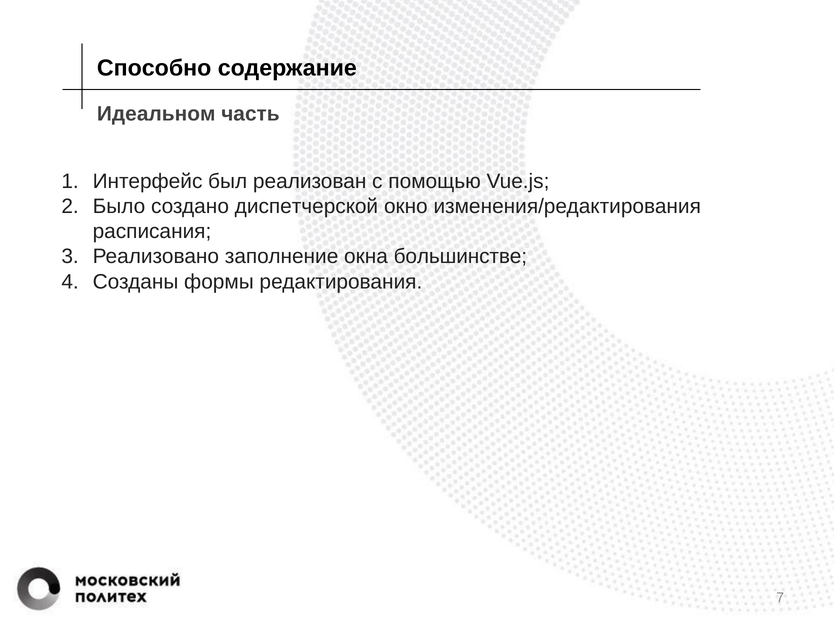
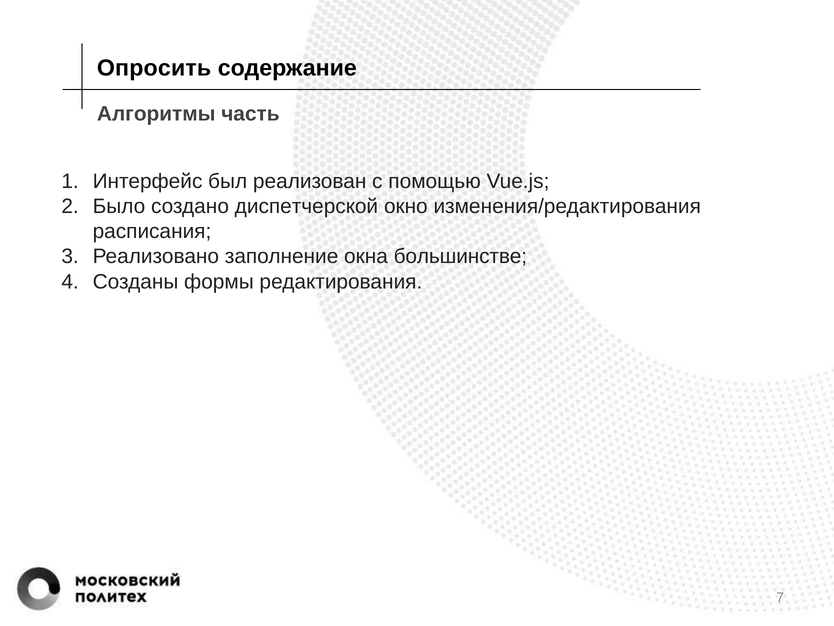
Способно: Способно -> Опросить (154, 68)
Идеальном: Идеальном -> Алгоритмы (156, 114)
